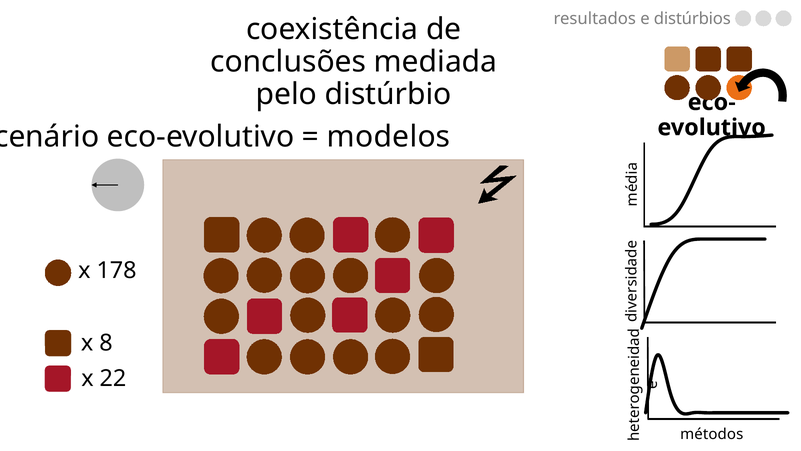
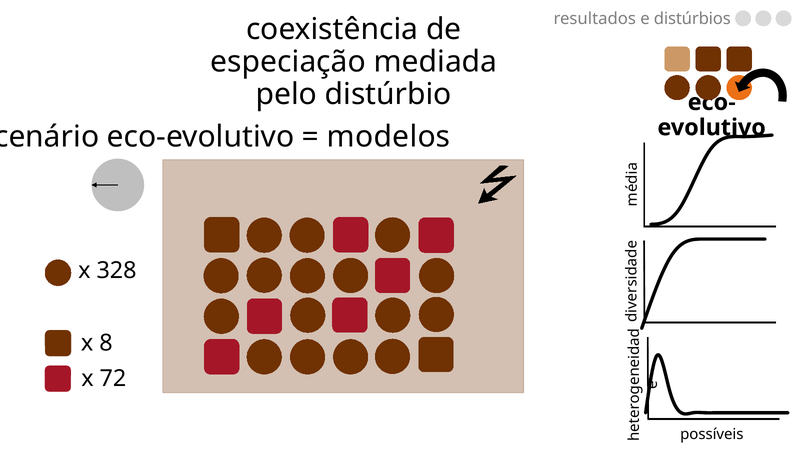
conclusões: conclusões -> especiação (288, 62)
178: 178 -> 328 (117, 270)
22: 22 -> 72 (113, 378)
métodos: métodos -> possíveis (712, 434)
